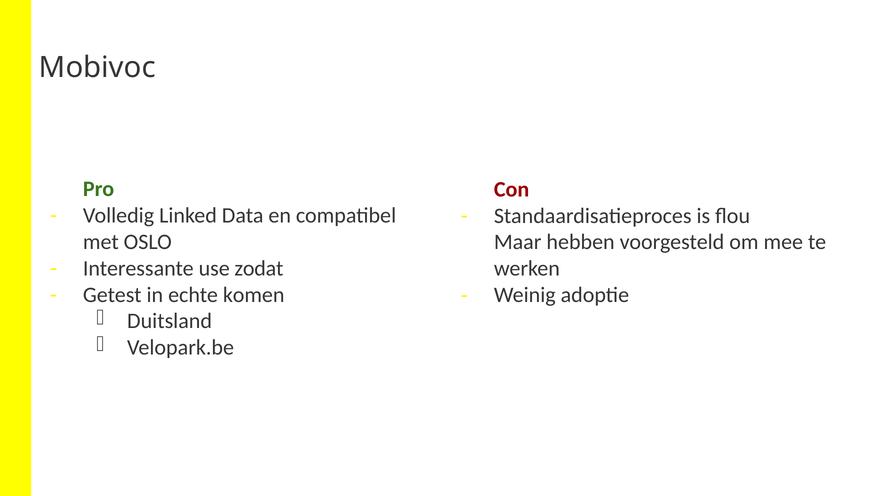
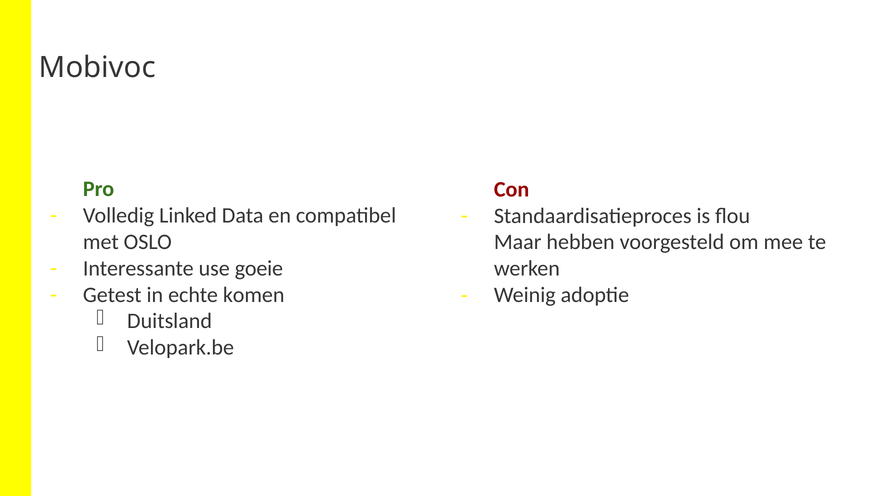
zodat: zodat -> goeie (259, 268)
